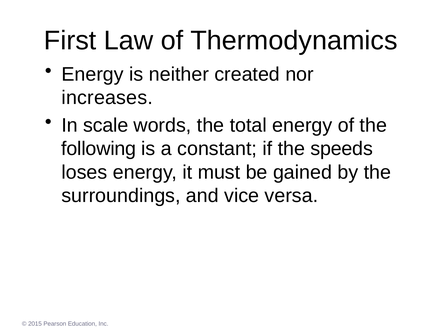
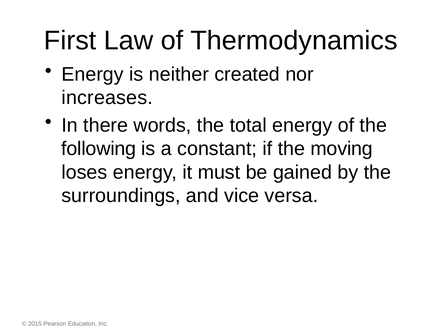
scale: scale -> there (106, 125)
speeds: speeds -> moving (342, 149)
